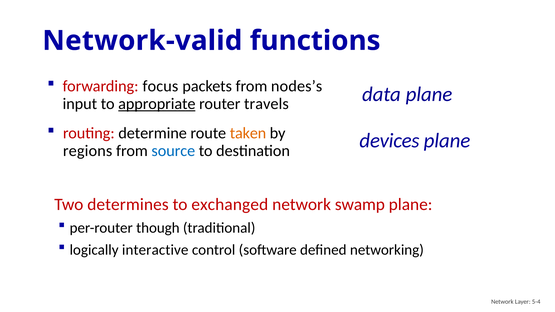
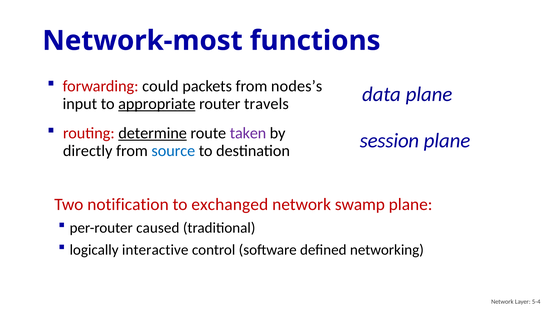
Network-valid: Network-valid -> Network-most (142, 41)
focus: focus -> could (160, 86)
determine underline: none -> present (153, 133)
taken colour: orange -> purple (248, 133)
devices: devices -> session (390, 141)
regions: regions -> directly (88, 151)
determines: determines -> notification (128, 205)
though: though -> caused (158, 228)
